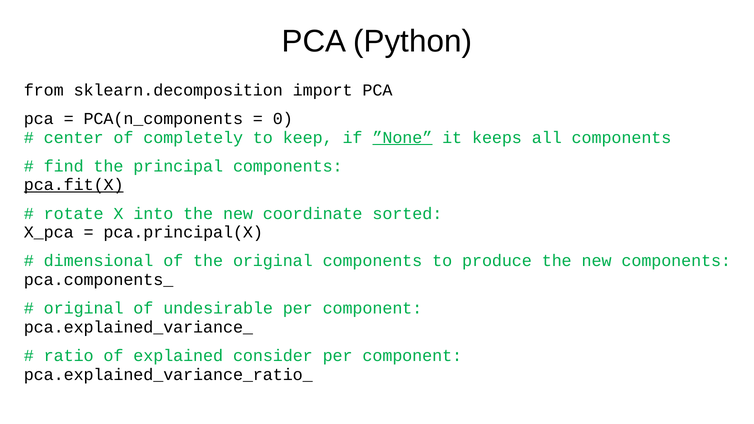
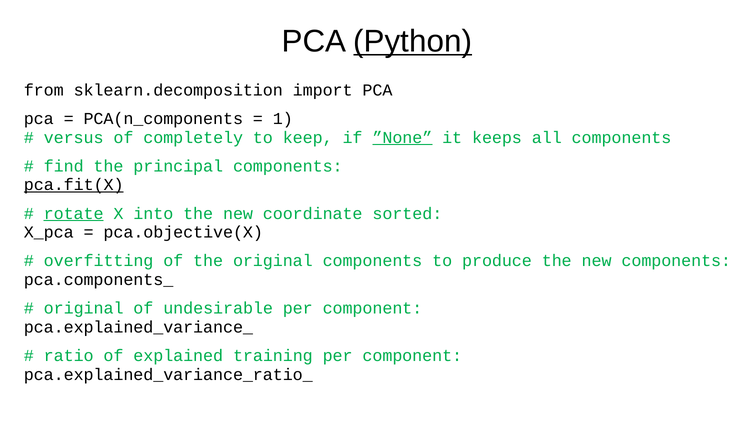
Python underline: none -> present (413, 41)
0: 0 -> 1 (283, 119)
center: center -> versus (74, 138)
rotate underline: none -> present (74, 214)
pca.principal(X: pca.principal(X -> pca.objective(X (183, 233)
dimensional: dimensional -> overfitting (99, 261)
consider: consider -> training (273, 356)
